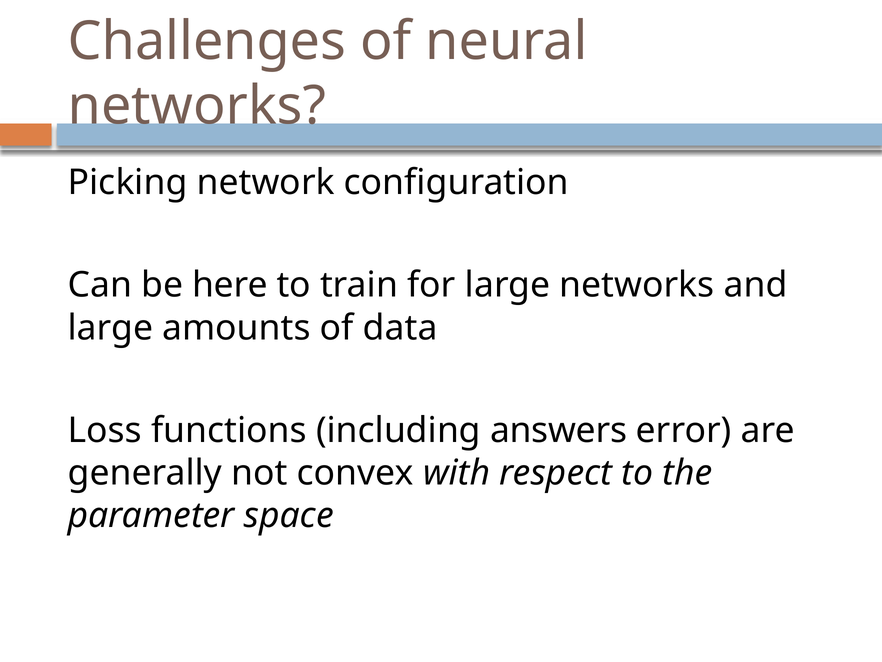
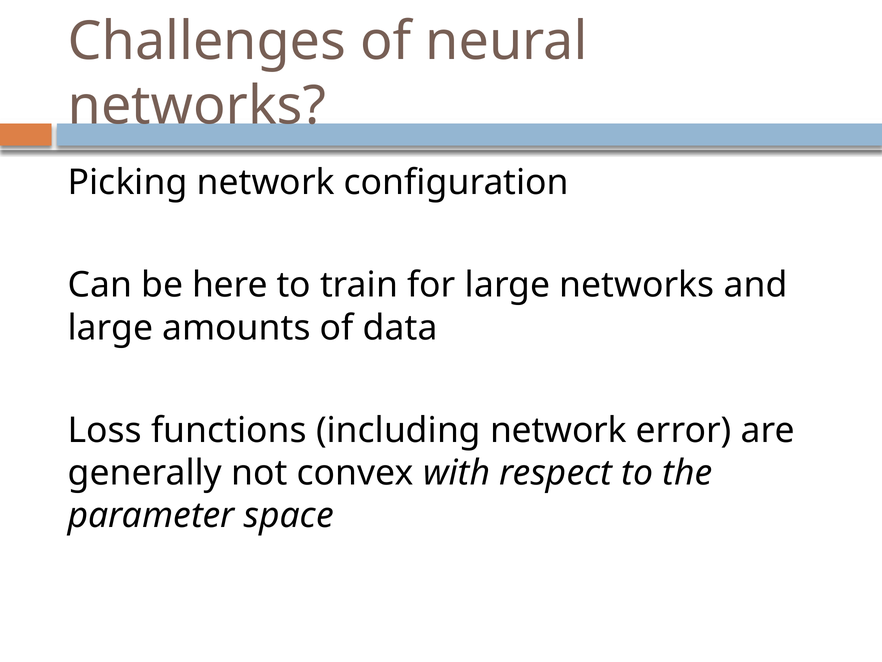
including answers: answers -> network (559, 430)
